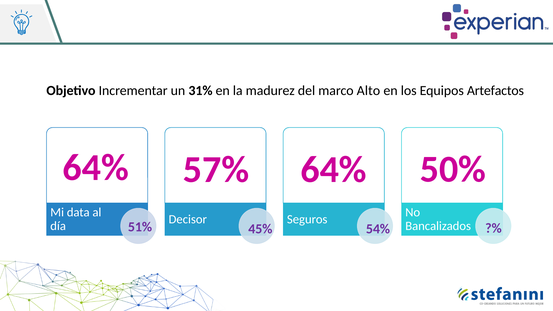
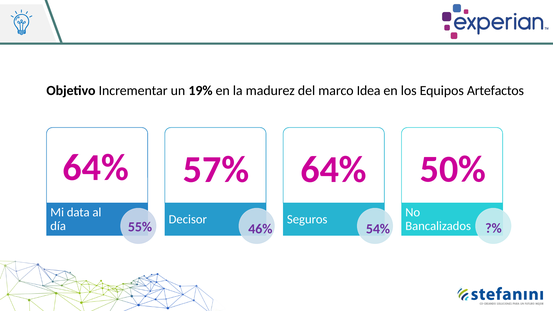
31%: 31% -> 19% (200, 91)
Alto: Alto -> Idea (369, 91)
51%: 51% -> 55% (140, 227)
45%: 45% -> 46% (260, 229)
